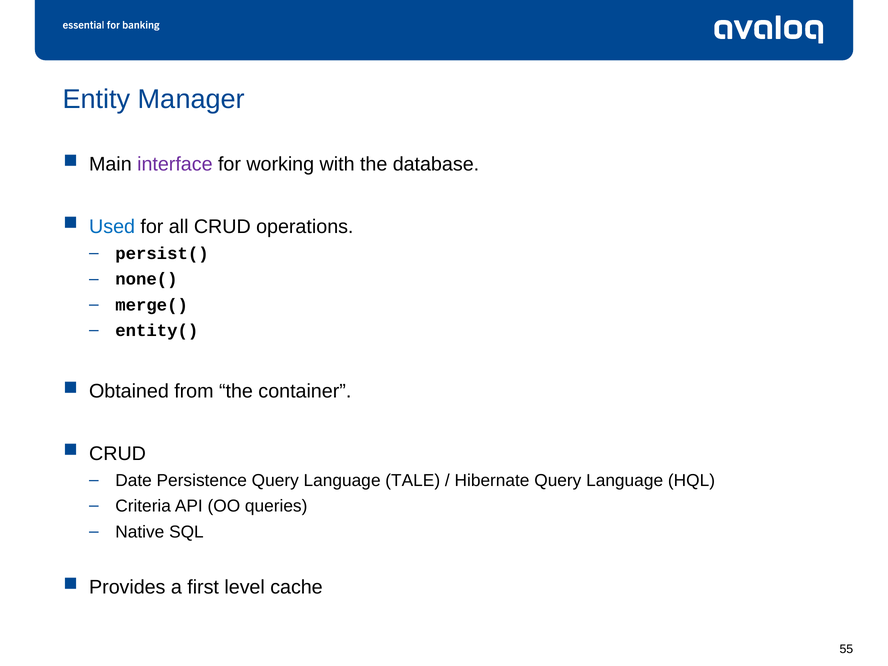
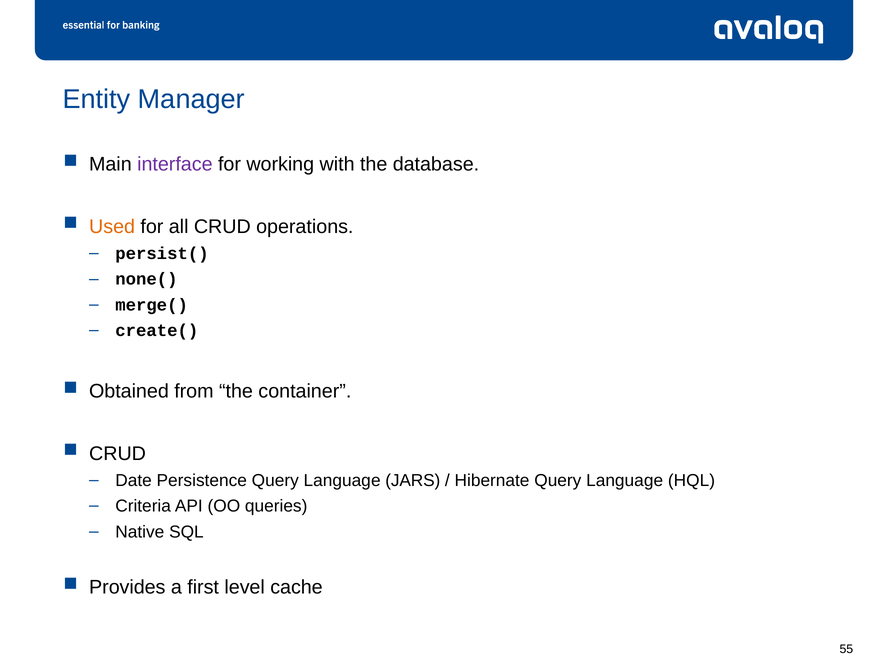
Used colour: blue -> orange (112, 227)
entity(: entity( -> create( (157, 331)
TALE: TALE -> JARS (413, 481)
